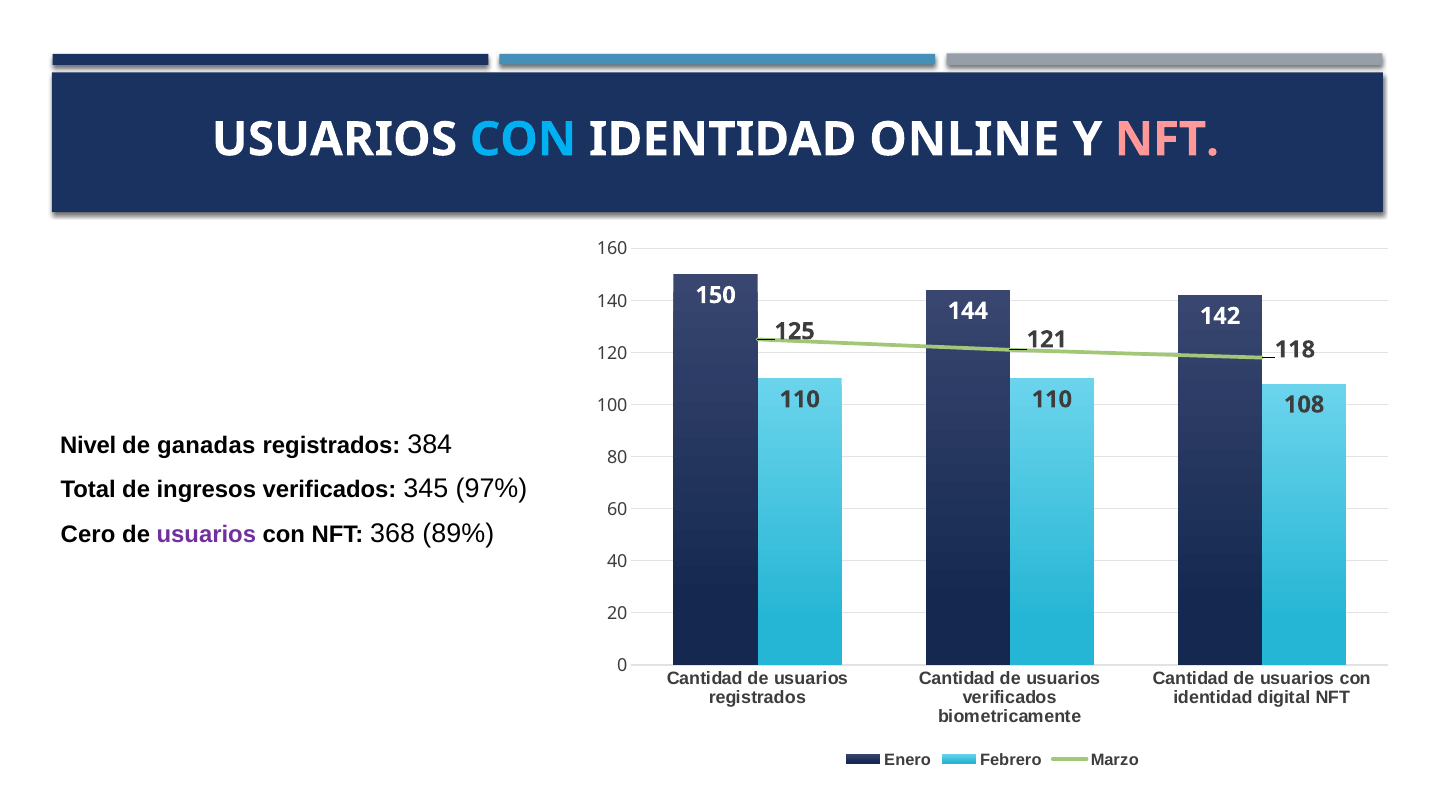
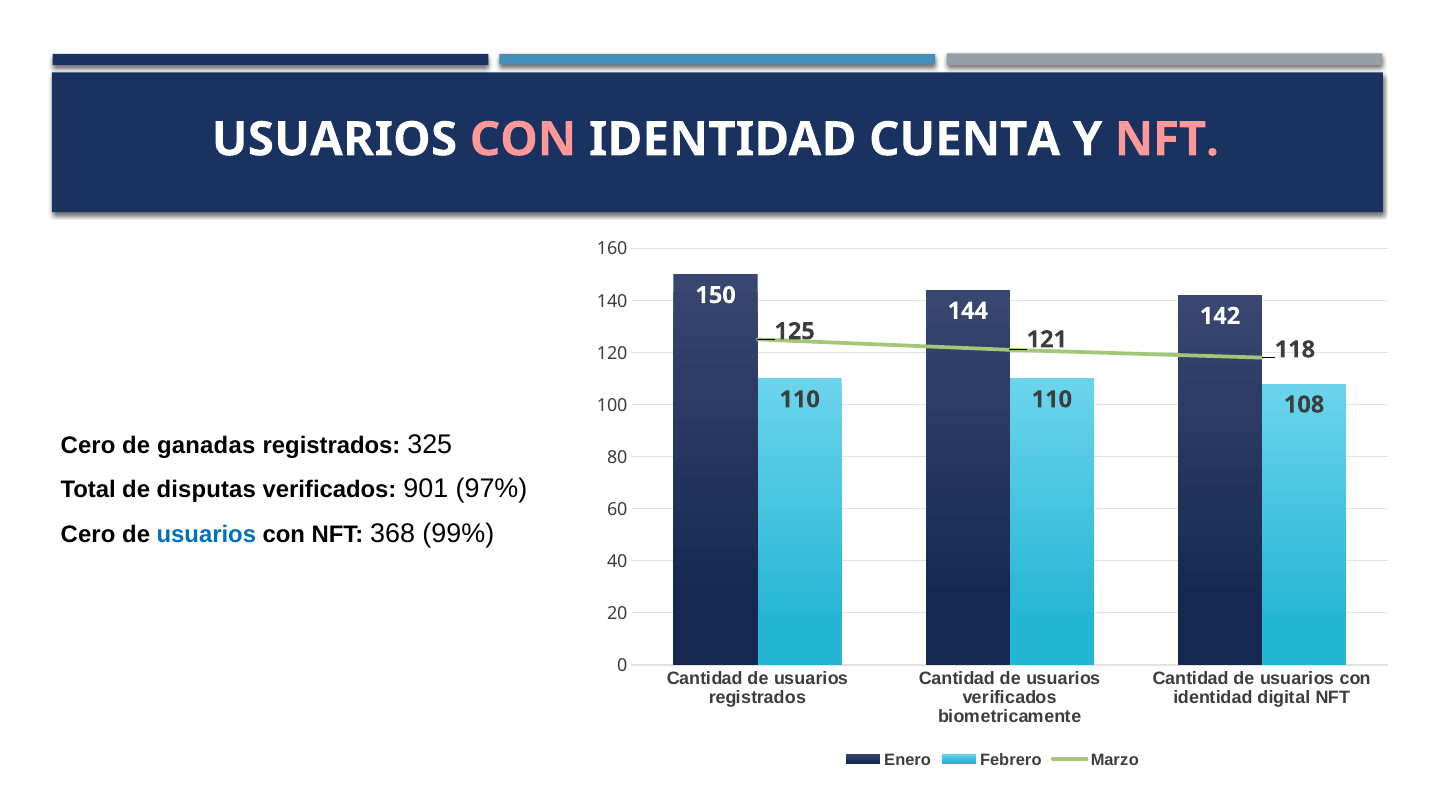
CON colour: light blue -> pink (523, 140)
ONLINE: ONLINE -> CUENTA (965, 140)
Nivel: Nivel -> Cero (88, 445)
384: 384 -> 325 (430, 444)
ingresos: ingresos -> disputas (206, 490)
345: 345 -> 901 (426, 489)
usuarios colour: purple -> blue (206, 534)
89%: 89% -> 99% (458, 533)
